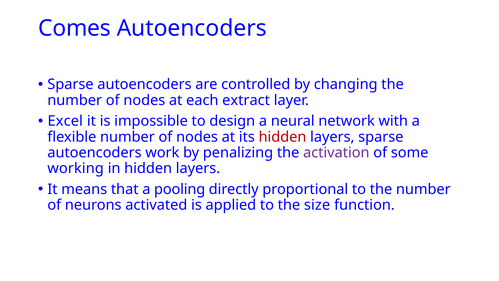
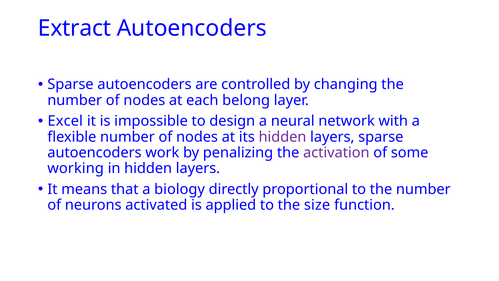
Comes: Comes -> Extract (75, 28)
extract: extract -> belong (246, 100)
hidden colour: red -> purple (282, 137)
pooling: pooling -> biology (180, 189)
